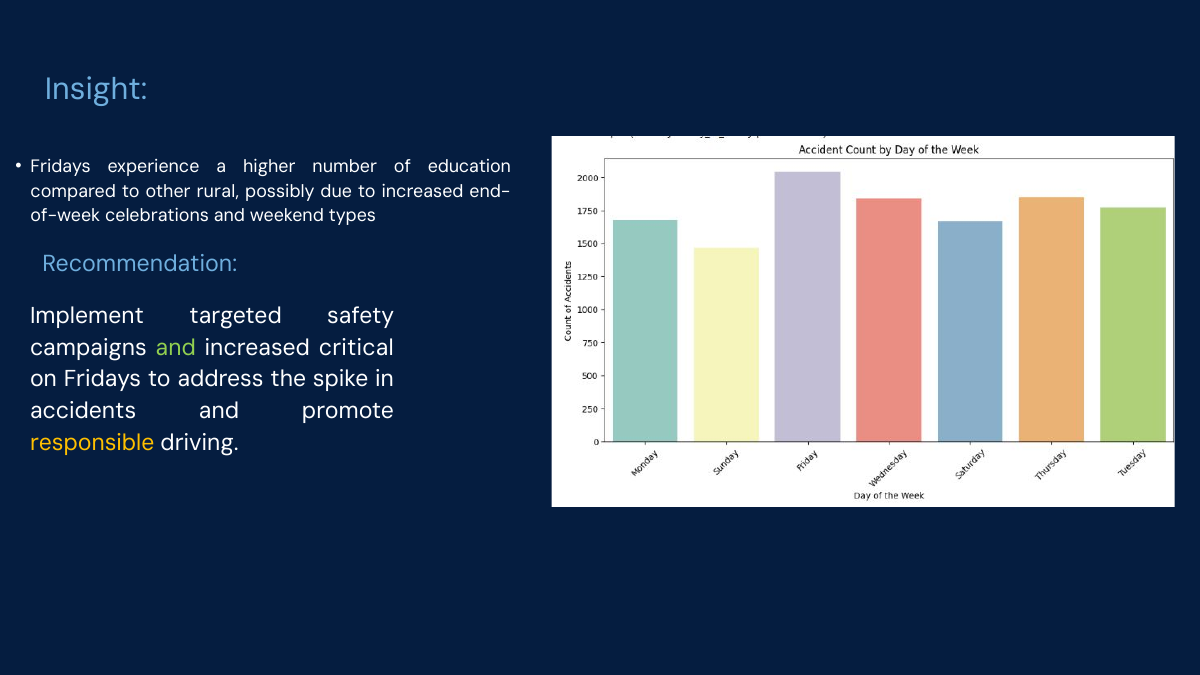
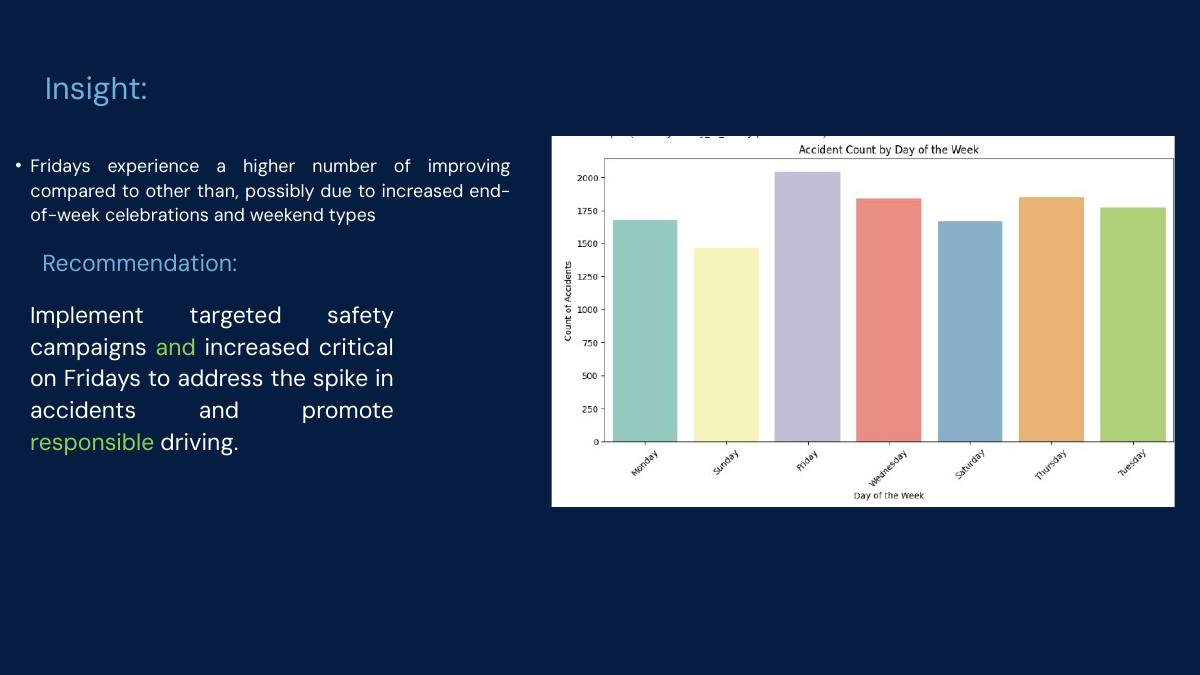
education: education -> improving (469, 166)
rural: rural -> than (218, 191)
responsible colour: yellow -> light green (92, 443)
